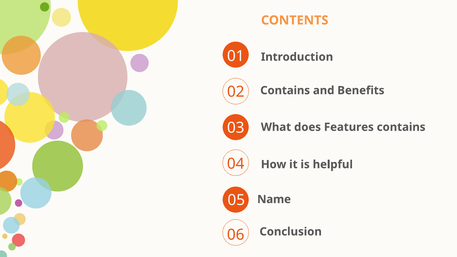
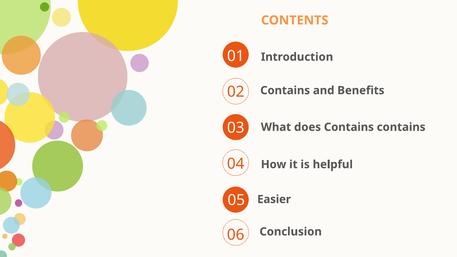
does Features: Features -> Contains (349, 127)
Name: Name -> Easier (274, 199)
